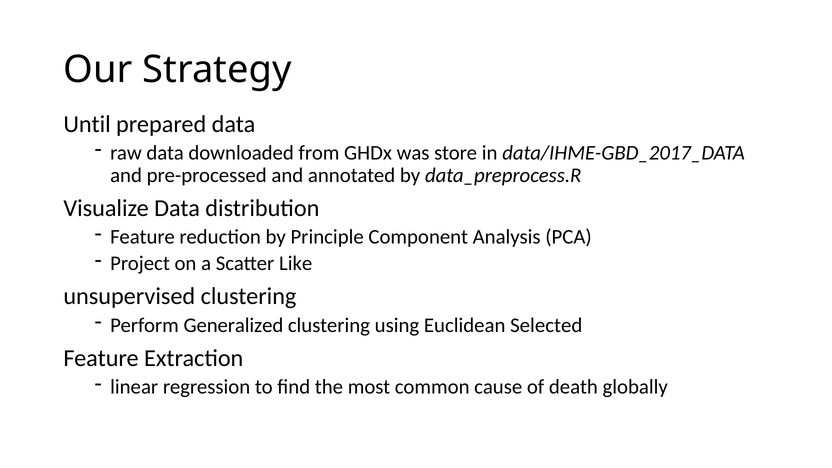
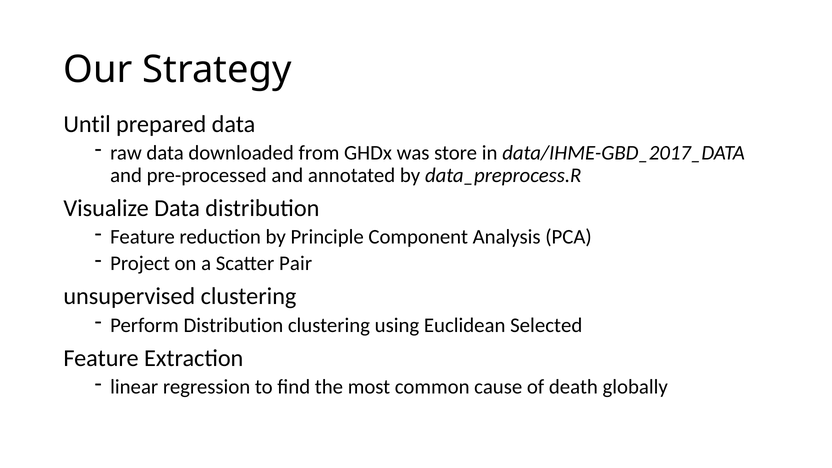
Like: Like -> Pair (296, 264)
Perform Generalized: Generalized -> Distribution (233, 325)
